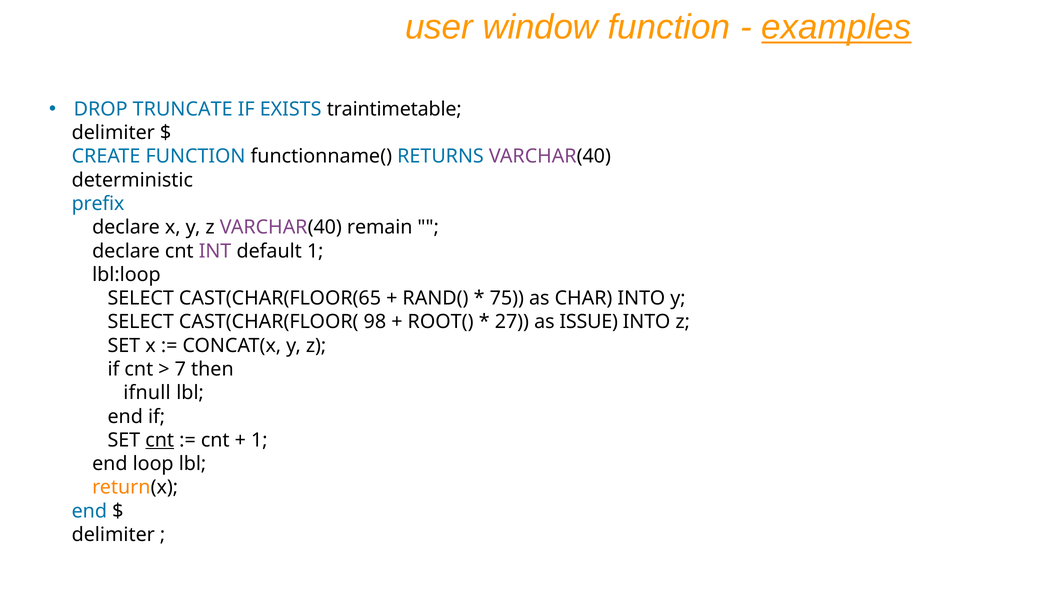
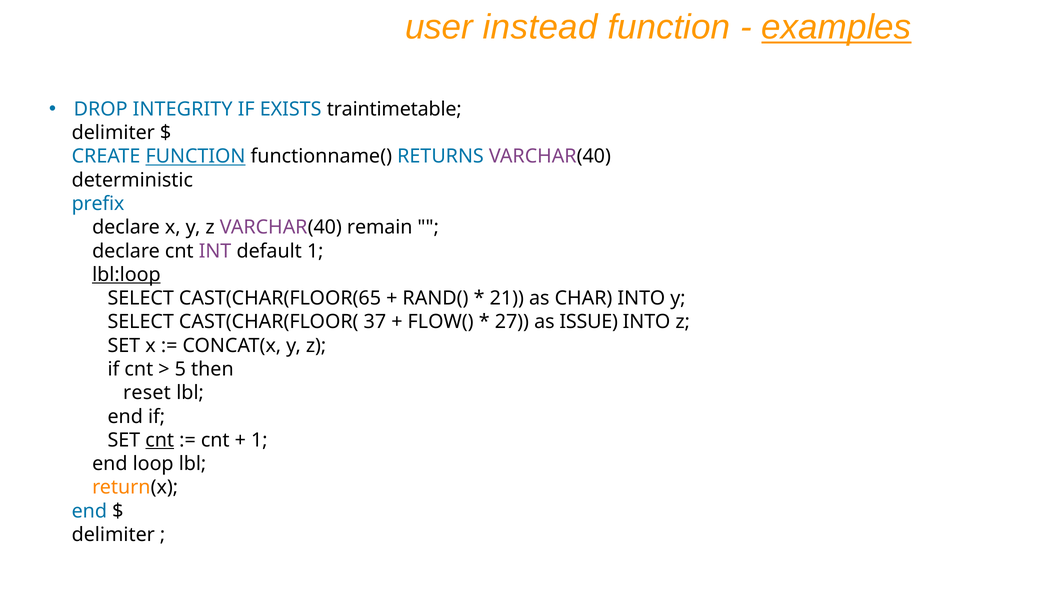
window: window -> instead (540, 27)
TRUNCATE: TRUNCATE -> INTEGRITY (183, 109)
FUNCTION underline: none -> present (195, 157)
lbl:loop underline: none -> present (126, 275)
75: 75 -> 21 (507, 298)
98: 98 -> 37 (375, 322)
ROOT(: ROOT( -> FLOW( (441, 322)
7: 7 -> 5 (180, 369)
ifnull: ifnull -> reset (147, 393)
